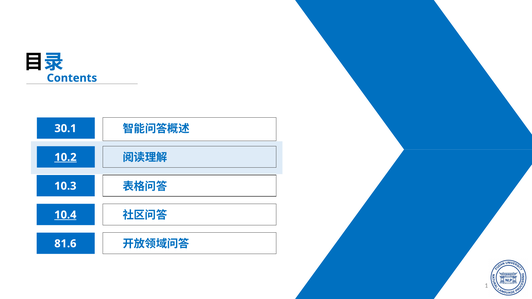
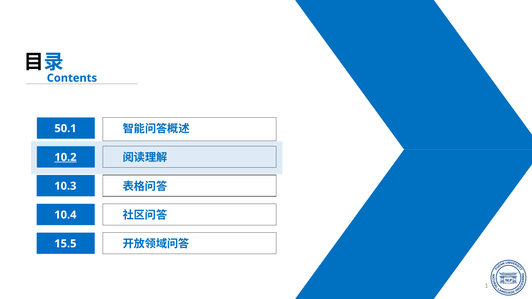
30.1: 30.1 -> 50.1 (66, 129)
10.4 underline: present -> none (65, 215)
81.6: 81.6 -> 15.5 (65, 244)
